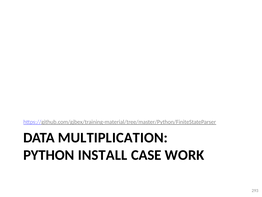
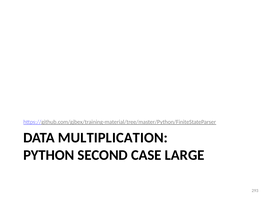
INSTALL: INSTALL -> SECOND (103, 155)
WORK: WORK -> LARGE (185, 155)
